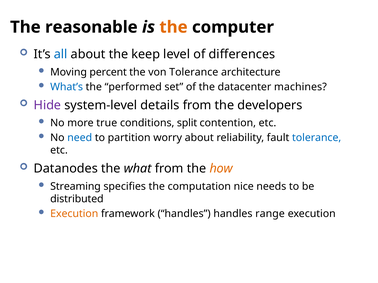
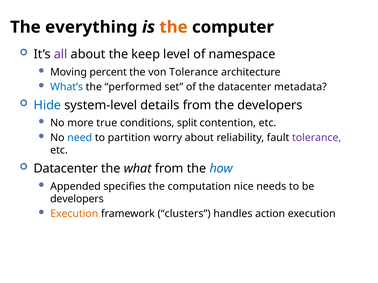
reasonable: reasonable -> everything (91, 27)
all colour: blue -> purple (61, 54)
differences: differences -> namespace (242, 54)
machines: machines -> metadata (300, 87)
Hide colour: purple -> blue (47, 105)
tolerance colour: blue -> purple (317, 138)
Datanodes: Datanodes -> Datacenter (66, 169)
how colour: orange -> blue (221, 169)
Streaming: Streaming -> Appended (75, 187)
distributed: distributed -> developers (77, 199)
framework handles: handles -> clusters (184, 214)
range: range -> action (270, 214)
